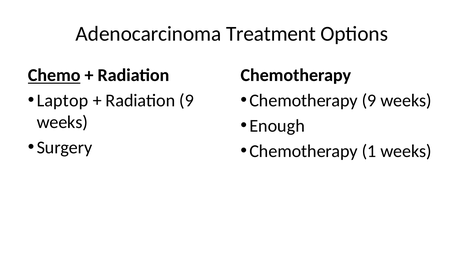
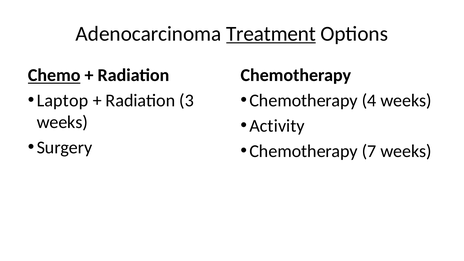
Treatment underline: none -> present (271, 34)
Radiation 9: 9 -> 3 (187, 101)
Chemotherapy 9: 9 -> 4 (369, 101)
Enough: Enough -> Activity (277, 126)
1: 1 -> 7 (369, 151)
